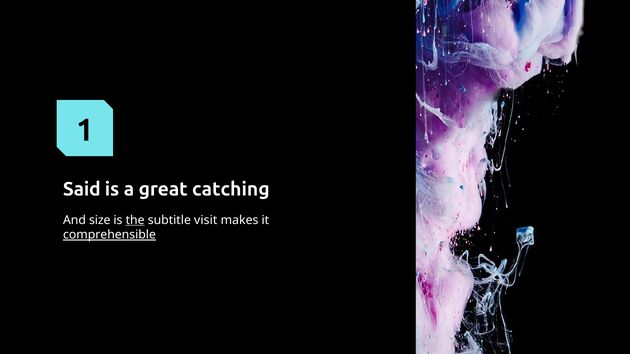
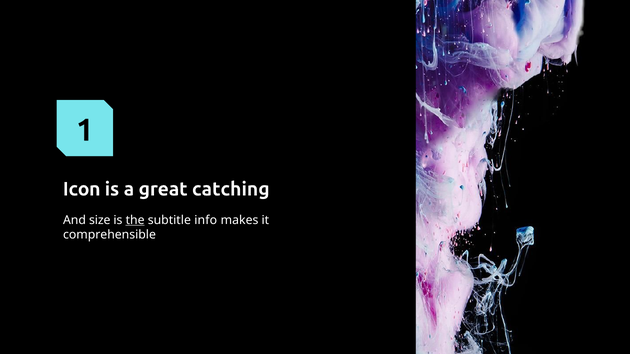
Said: Said -> Icon (82, 189)
visit: visit -> info (206, 220)
comprehensible underline: present -> none (109, 235)
